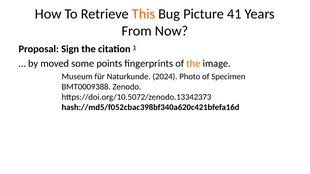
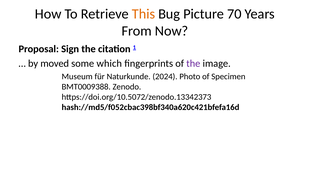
41: 41 -> 70 (234, 14)
points: points -> which (109, 64)
the colour: orange -> purple (193, 64)
